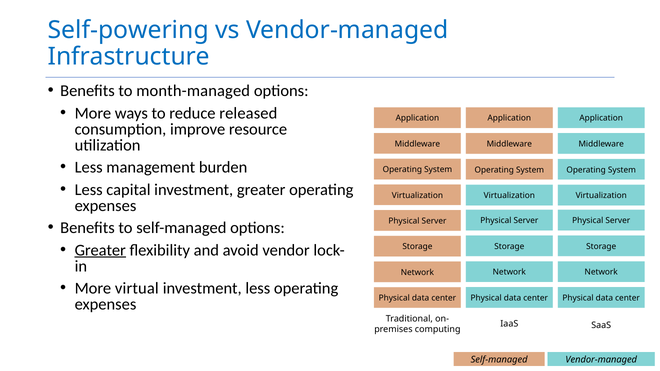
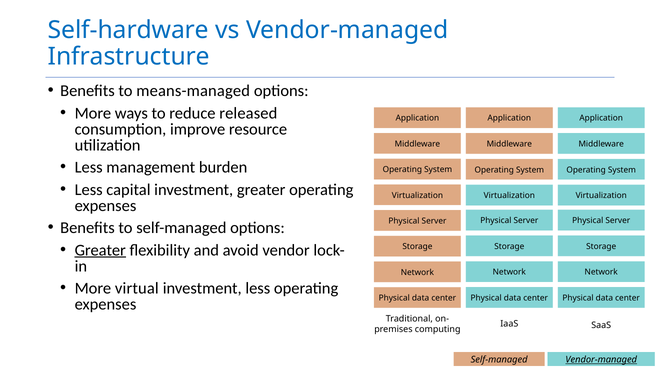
Self-powering: Self-powering -> Self-hardware (128, 30)
month-managed: month-managed -> means-managed (193, 91)
Vendor-managed underline: none -> present (601, 360)
